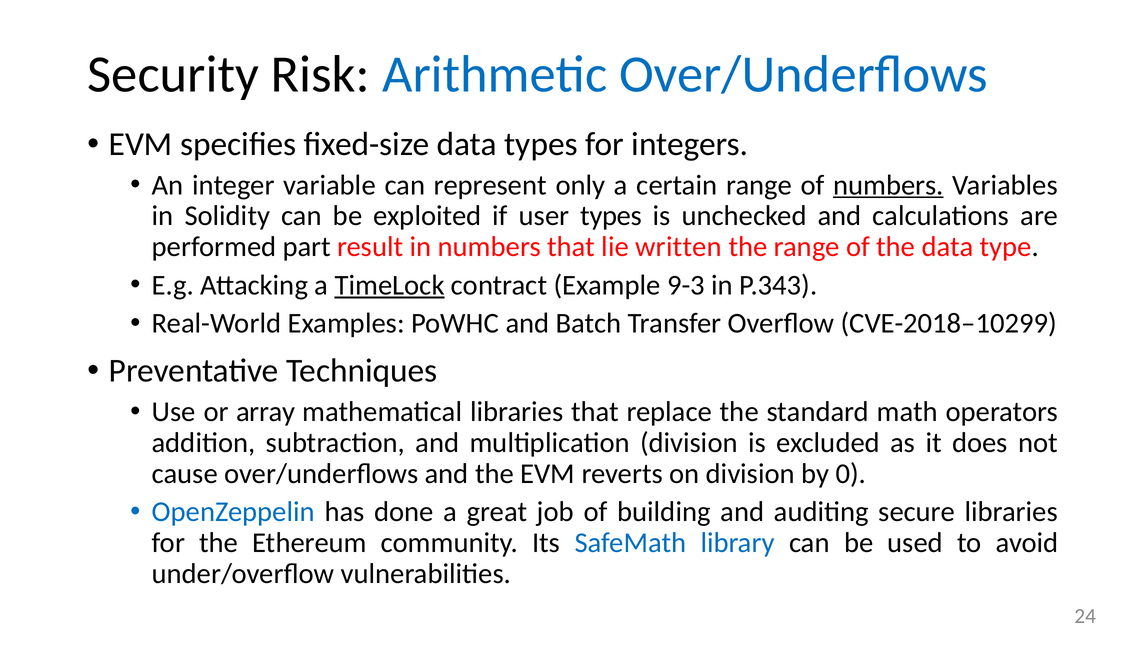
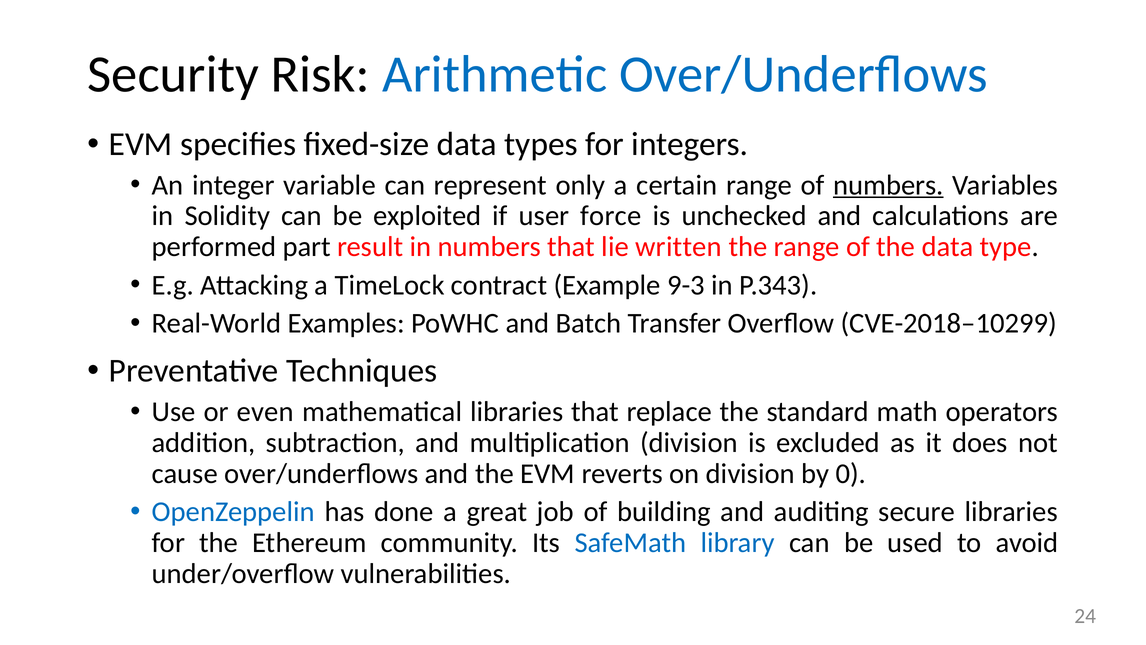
user types: types -> force (611, 216)
TimeLock underline: present -> none (390, 285)
array: array -> even (265, 411)
